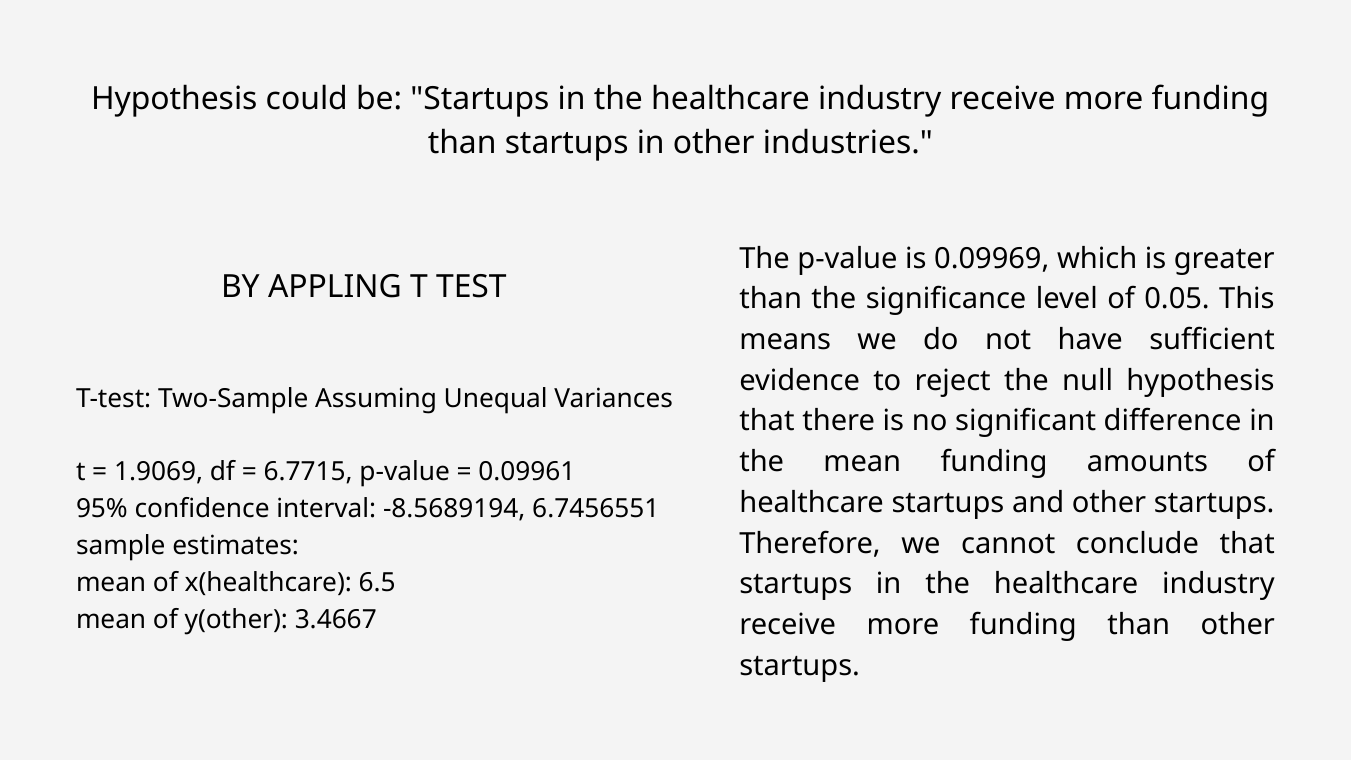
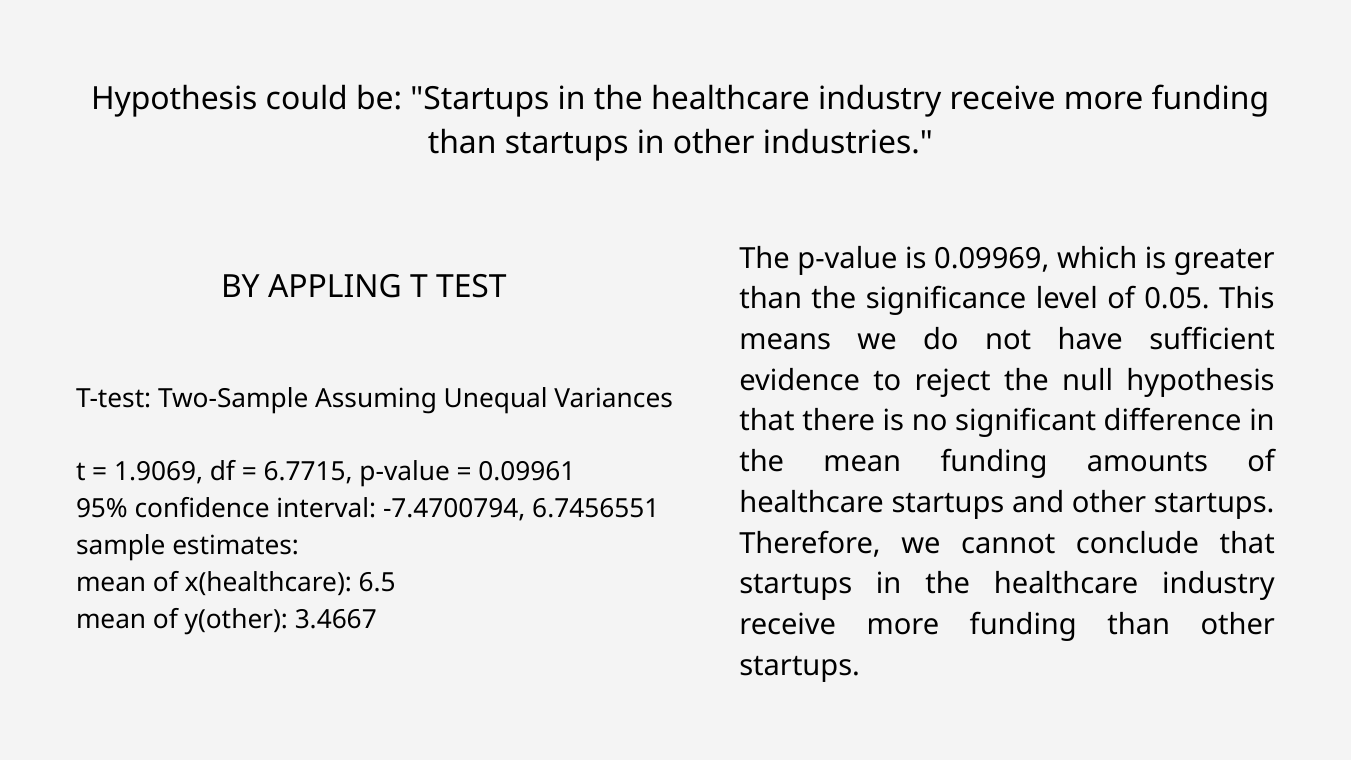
-8.5689194: -8.5689194 -> -7.4700794 (454, 509)
